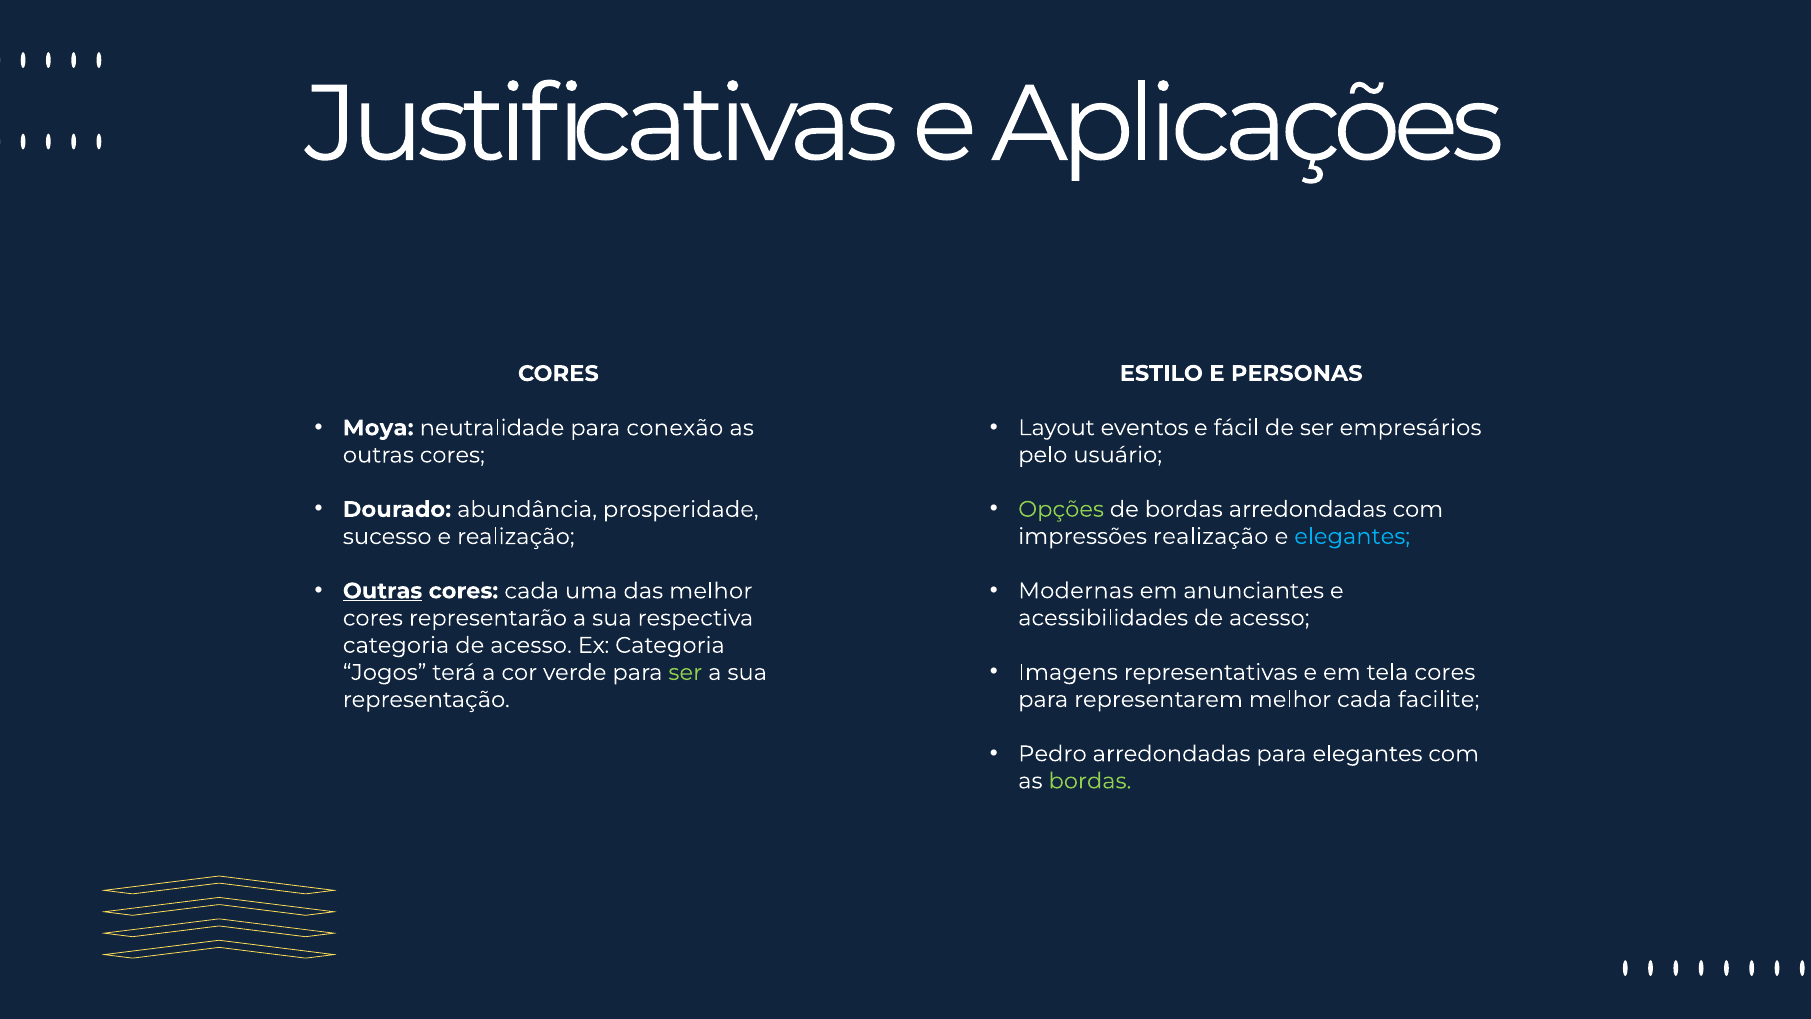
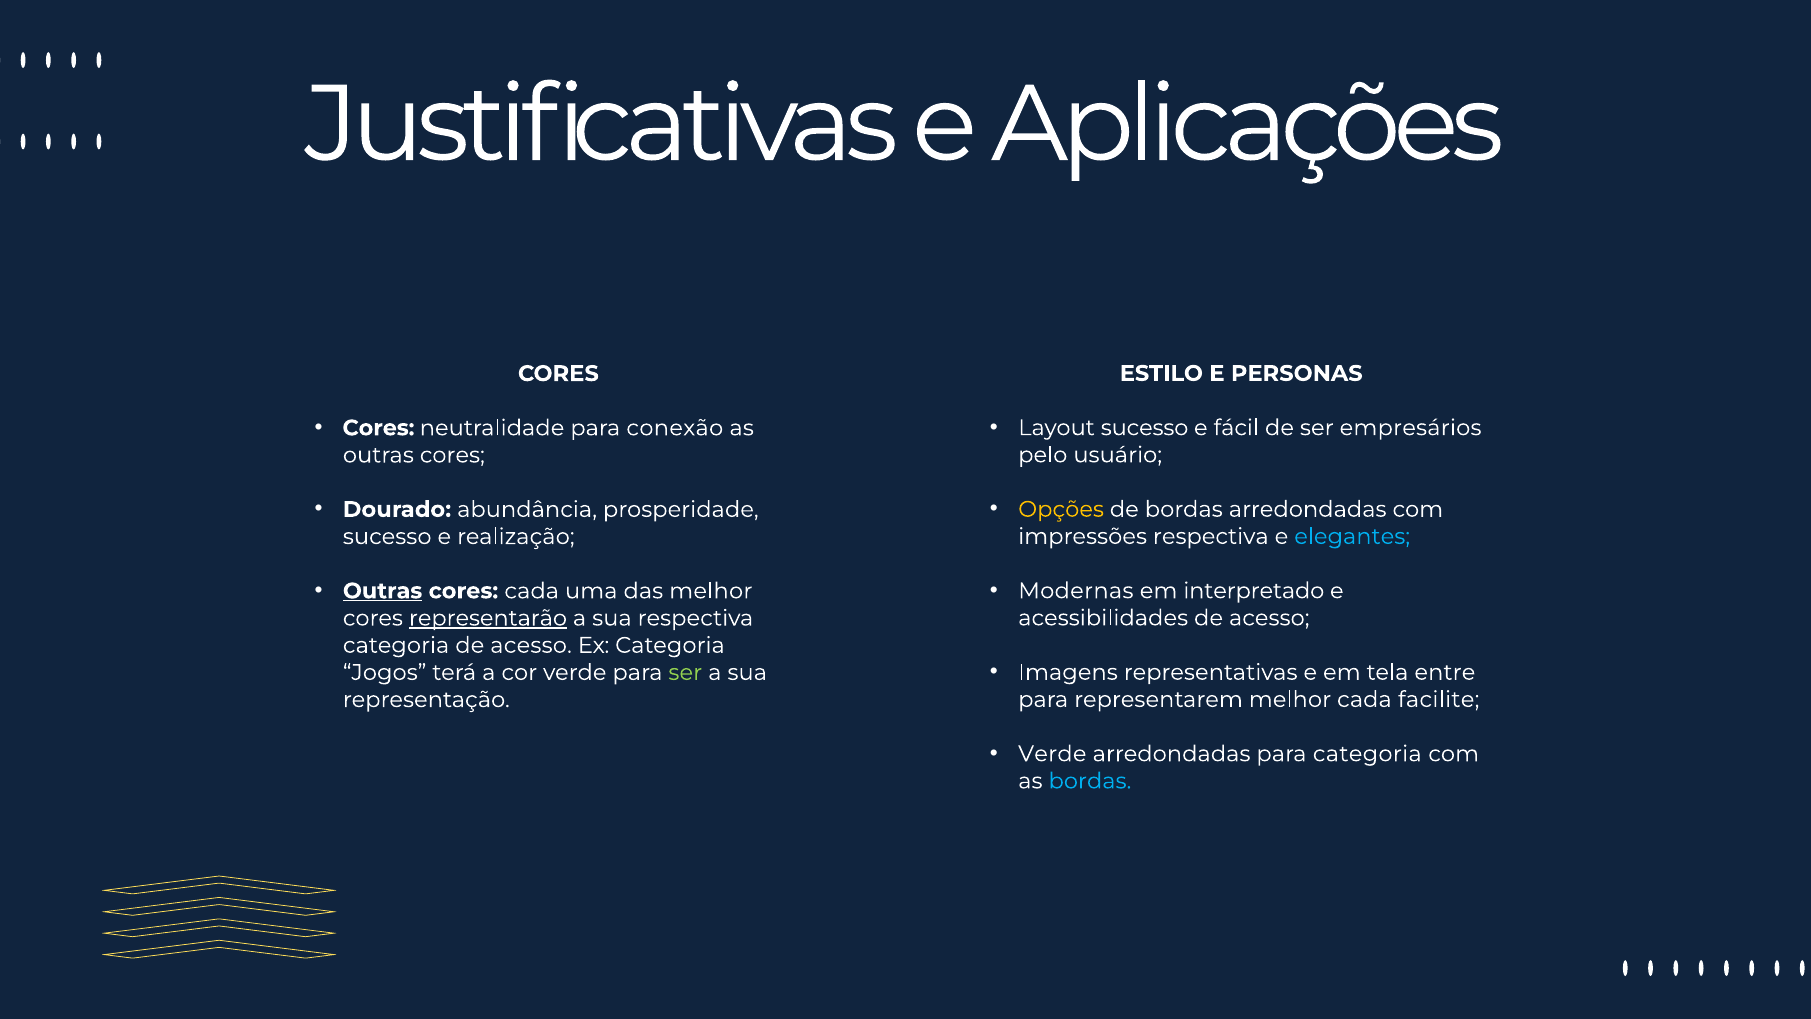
Layout eventos: eventos -> sucesso (1145, 428)
Moya: Moya -> Cores (378, 428)
Opções colour: light green -> yellow (1061, 509)
impressões realização: realização -> respectiva (1211, 536)
anunciantes: anunciantes -> interpretado (1254, 591)
representarão underline: none -> present (488, 618)
tela cores: cores -> entre (1445, 672)
Pedro: Pedro -> Verde (1052, 754)
para elegantes: elegantes -> categoria (1367, 754)
bordas colour: light green -> light blue (1090, 781)
